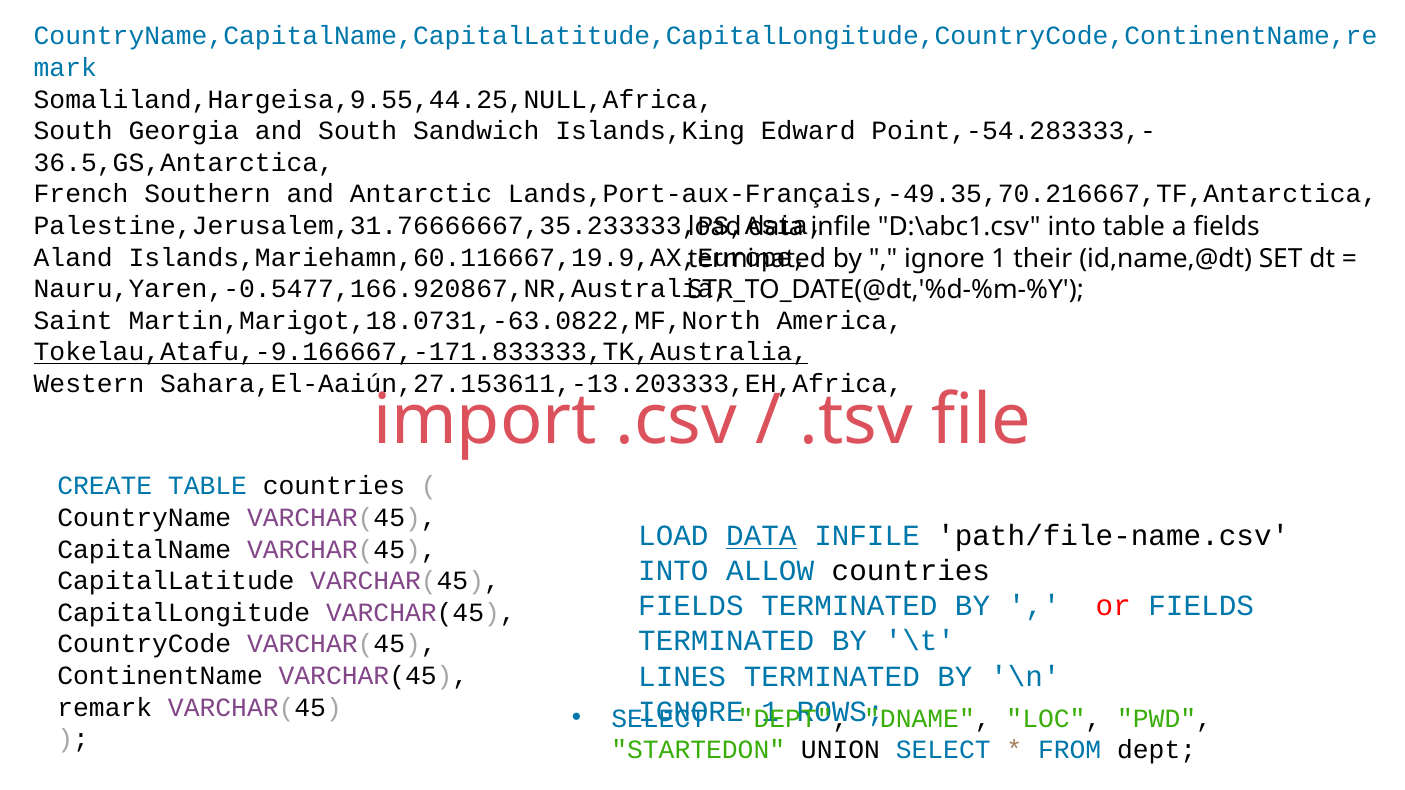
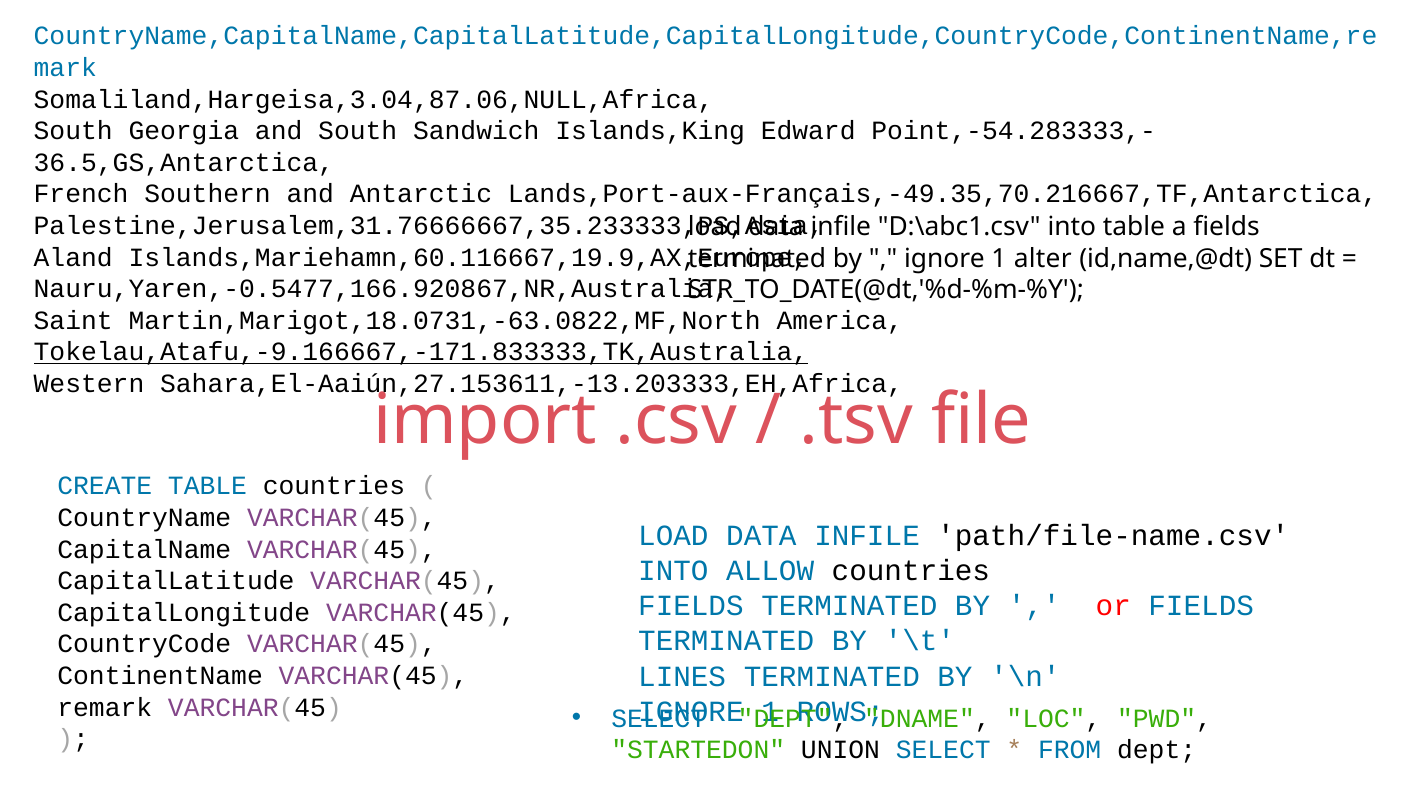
Somaliland,Hargeisa,9.55,44.25,NULL,Africa: Somaliland,Hargeisa,9.55,44.25,NULL,Africa -> Somaliland,Hargeisa,3.04,87.06,NULL,Africa (374, 99)
their: their -> alter (1043, 259)
DATA underline: present -> none (761, 536)
